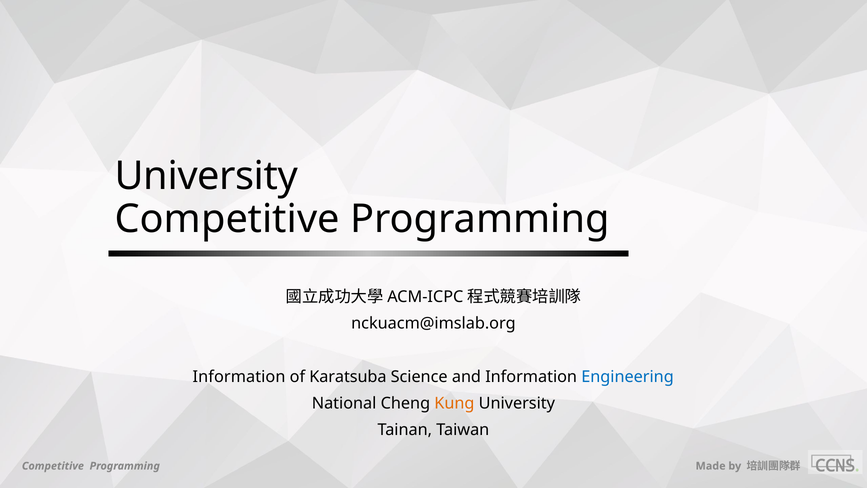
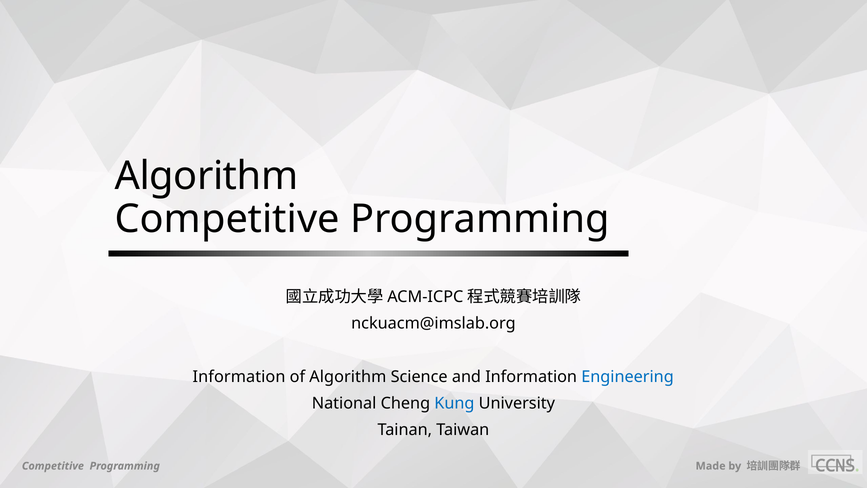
University: University -> Algorithm (206, 176)
of Karatsuba: Karatsuba -> Algorithm (348, 376)
Kung colour: orange -> blue (454, 403)
